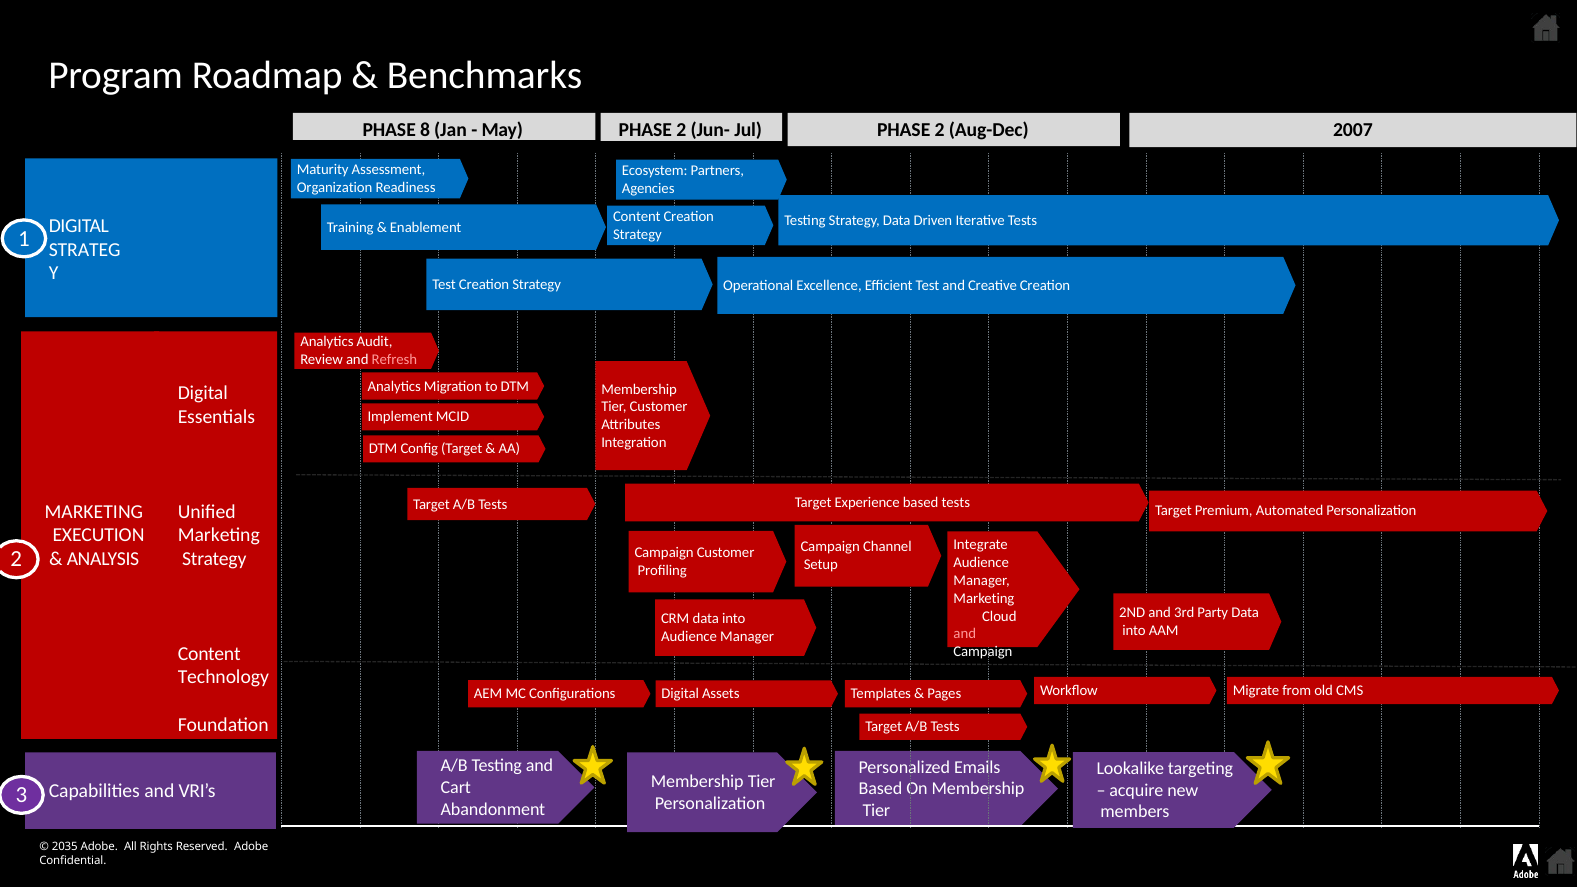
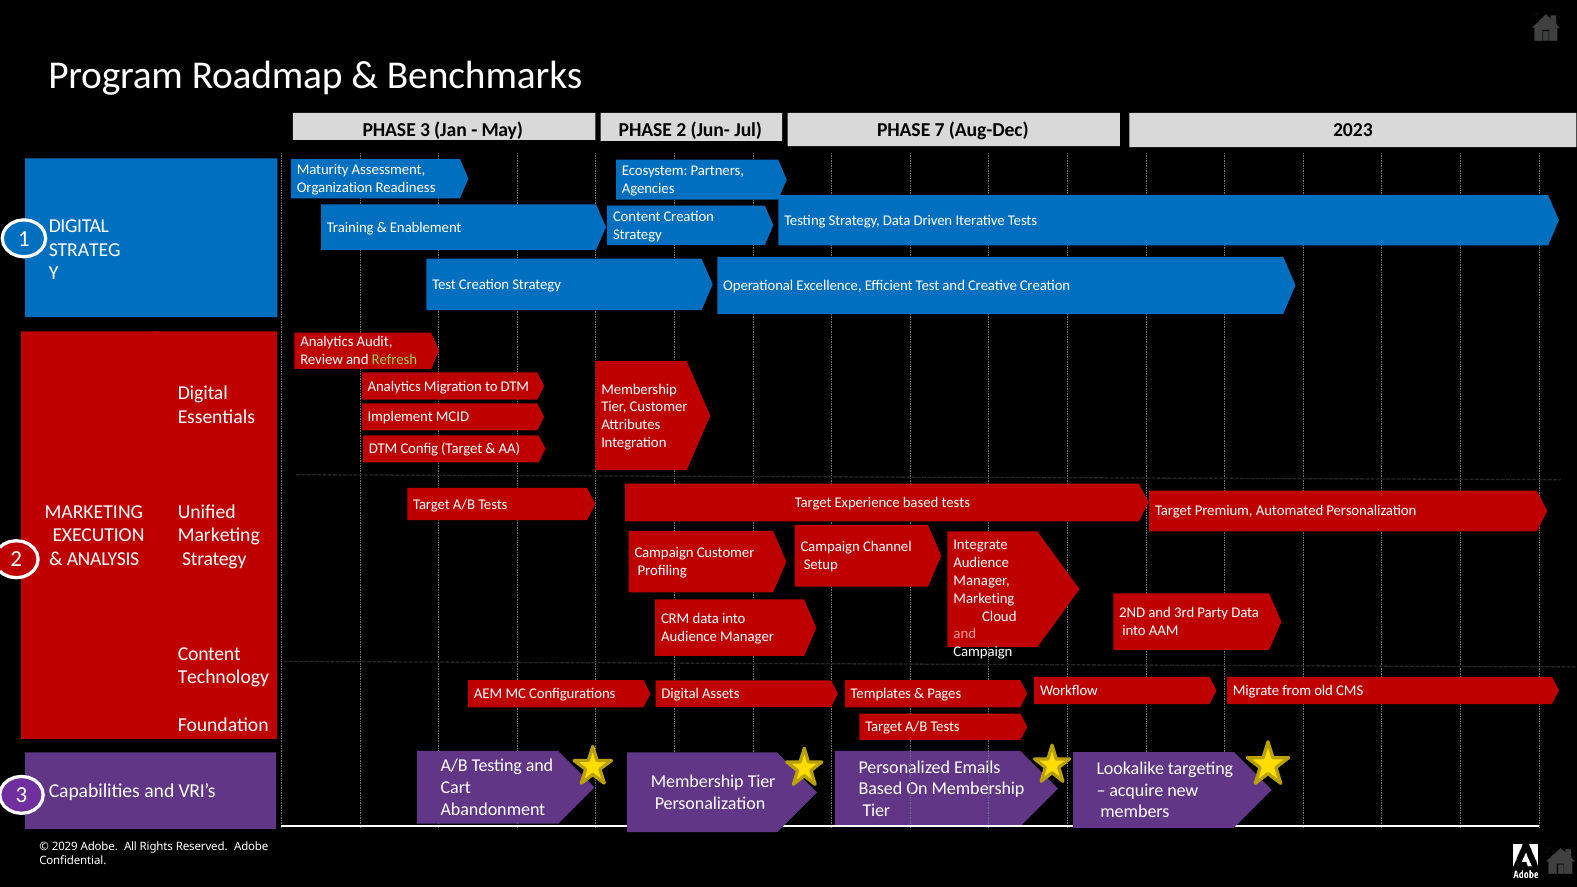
PHASE 8: 8 -> 3 (425, 130)
2: 2 -> 7 (940, 130)
2007: 2007 -> 2023 (1353, 130)
Refresh colour: pink -> light green (394, 360)
2035: 2035 -> 2029 (65, 847)
